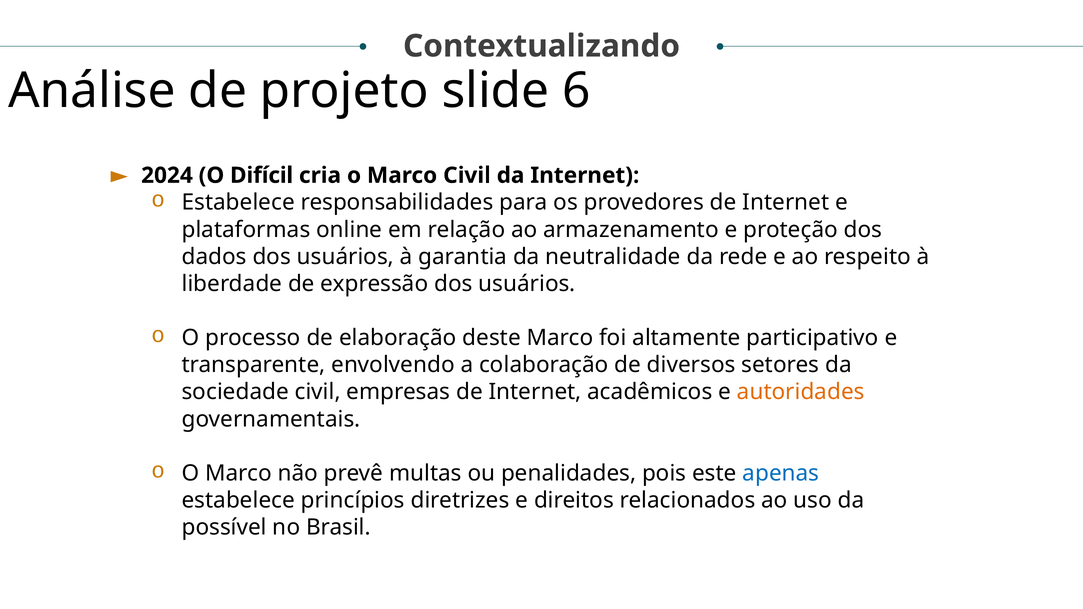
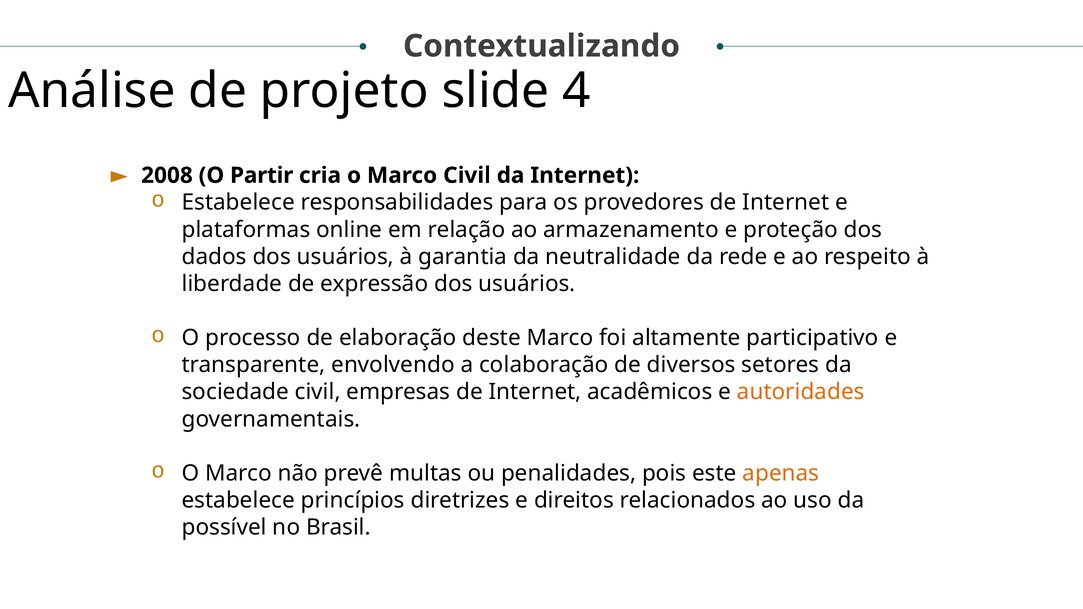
6: 6 -> 4 (576, 91)
2024: 2024 -> 2008 (167, 175)
Difícil: Difícil -> Partir (262, 175)
apenas colour: blue -> orange (781, 473)
